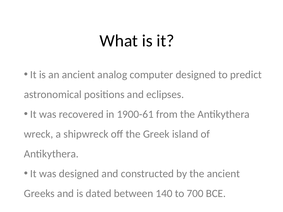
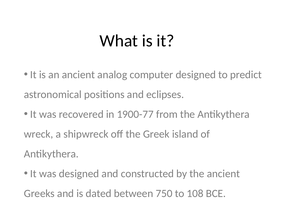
1900-61: 1900-61 -> 1900-77 (135, 114)
140: 140 -> 750 (164, 194)
700: 700 -> 108 (195, 194)
